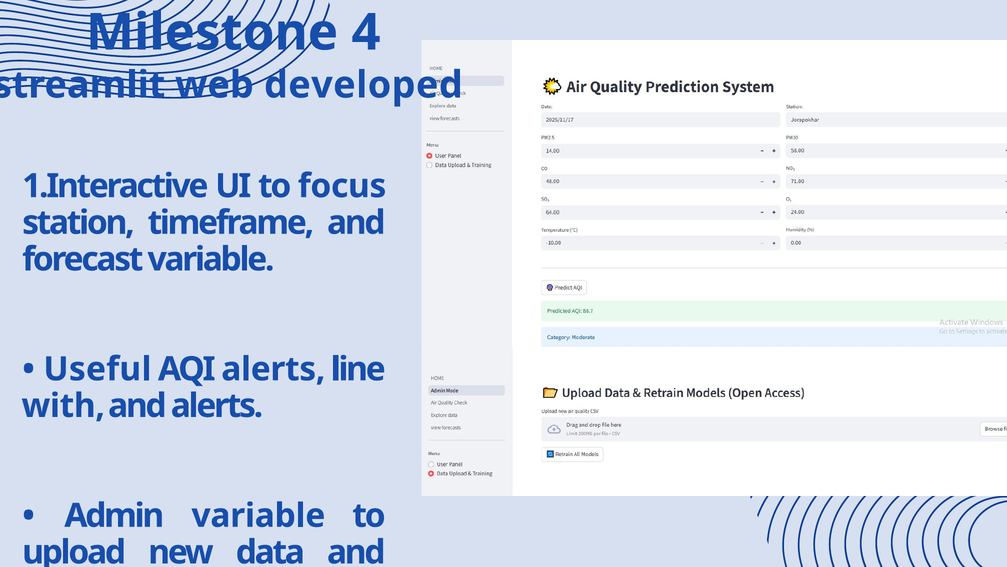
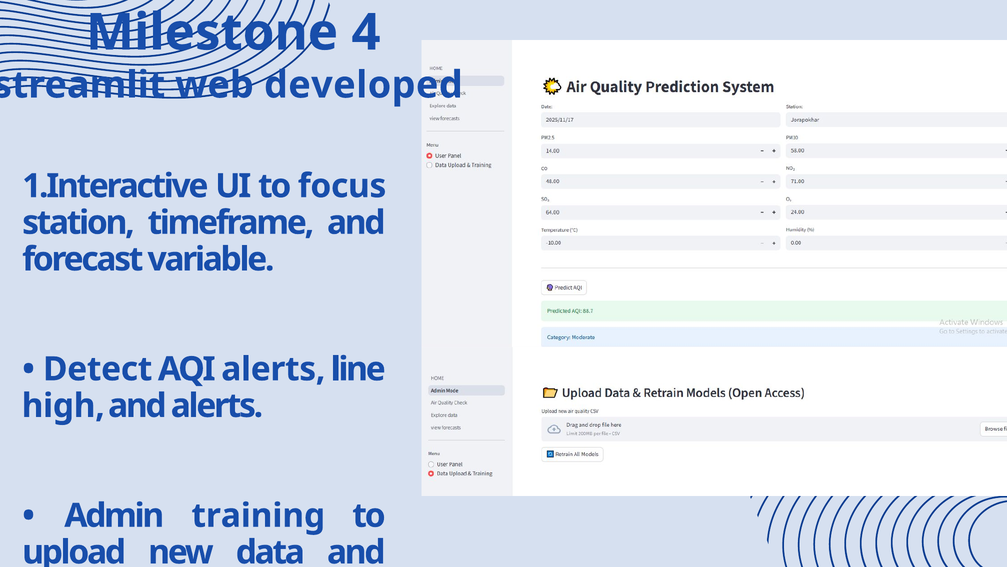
Useful: Useful -> Detect (98, 369)
with: with -> high (63, 405)
Admin variable: variable -> training (258, 515)
